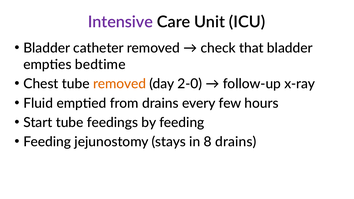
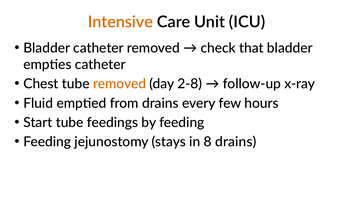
Intensive colour: purple -> orange (120, 22)
empties bedtime: bedtime -> catheter (100, 65)
2-0: 2-0 -> 2-8 (190, 84)
